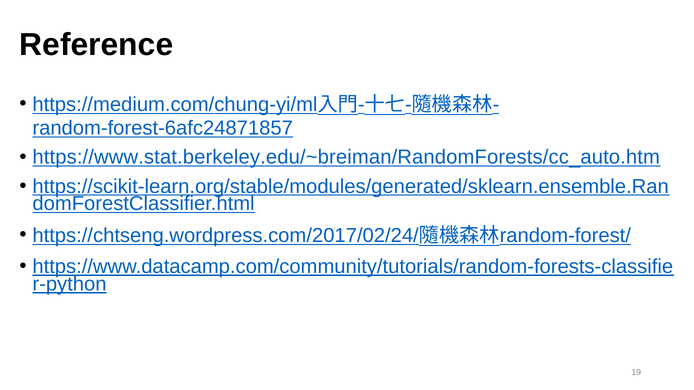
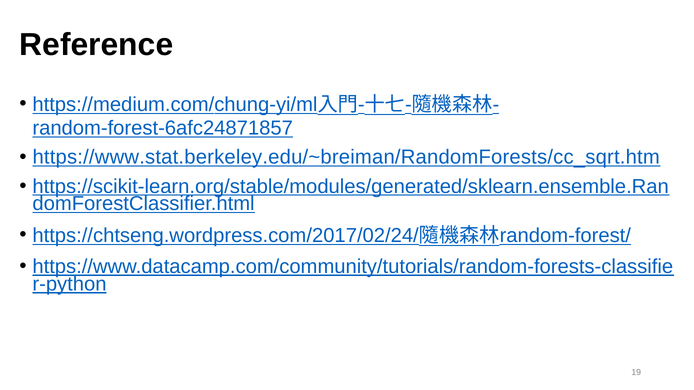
https://www.stat.berkeley.edu/~breiman/RandomForests/cc_auto.htm: https://www.stat.berkeley.edu/~breiman/RandomForests/cc_auto.htm -> https://www.stat.berkeley.edu/~breiman/RandomForests/cc_sqrt.htm (346, 157)
